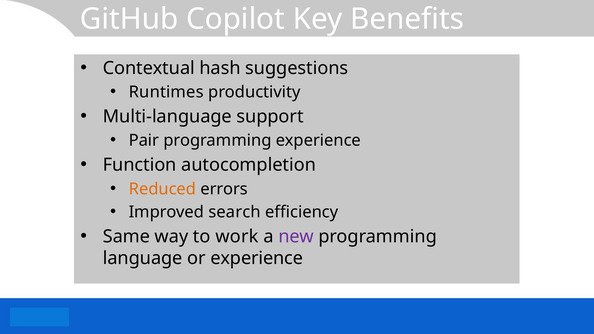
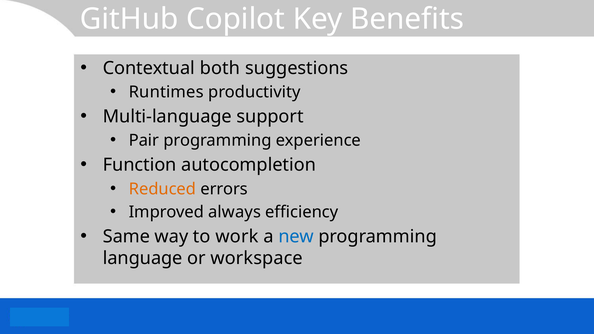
hash: hash -> both (220, 68)
search: search -> always (235, 212)
new colour: purple -> blue (296, 237)
or experience: experience -> workspace (257, 258)
